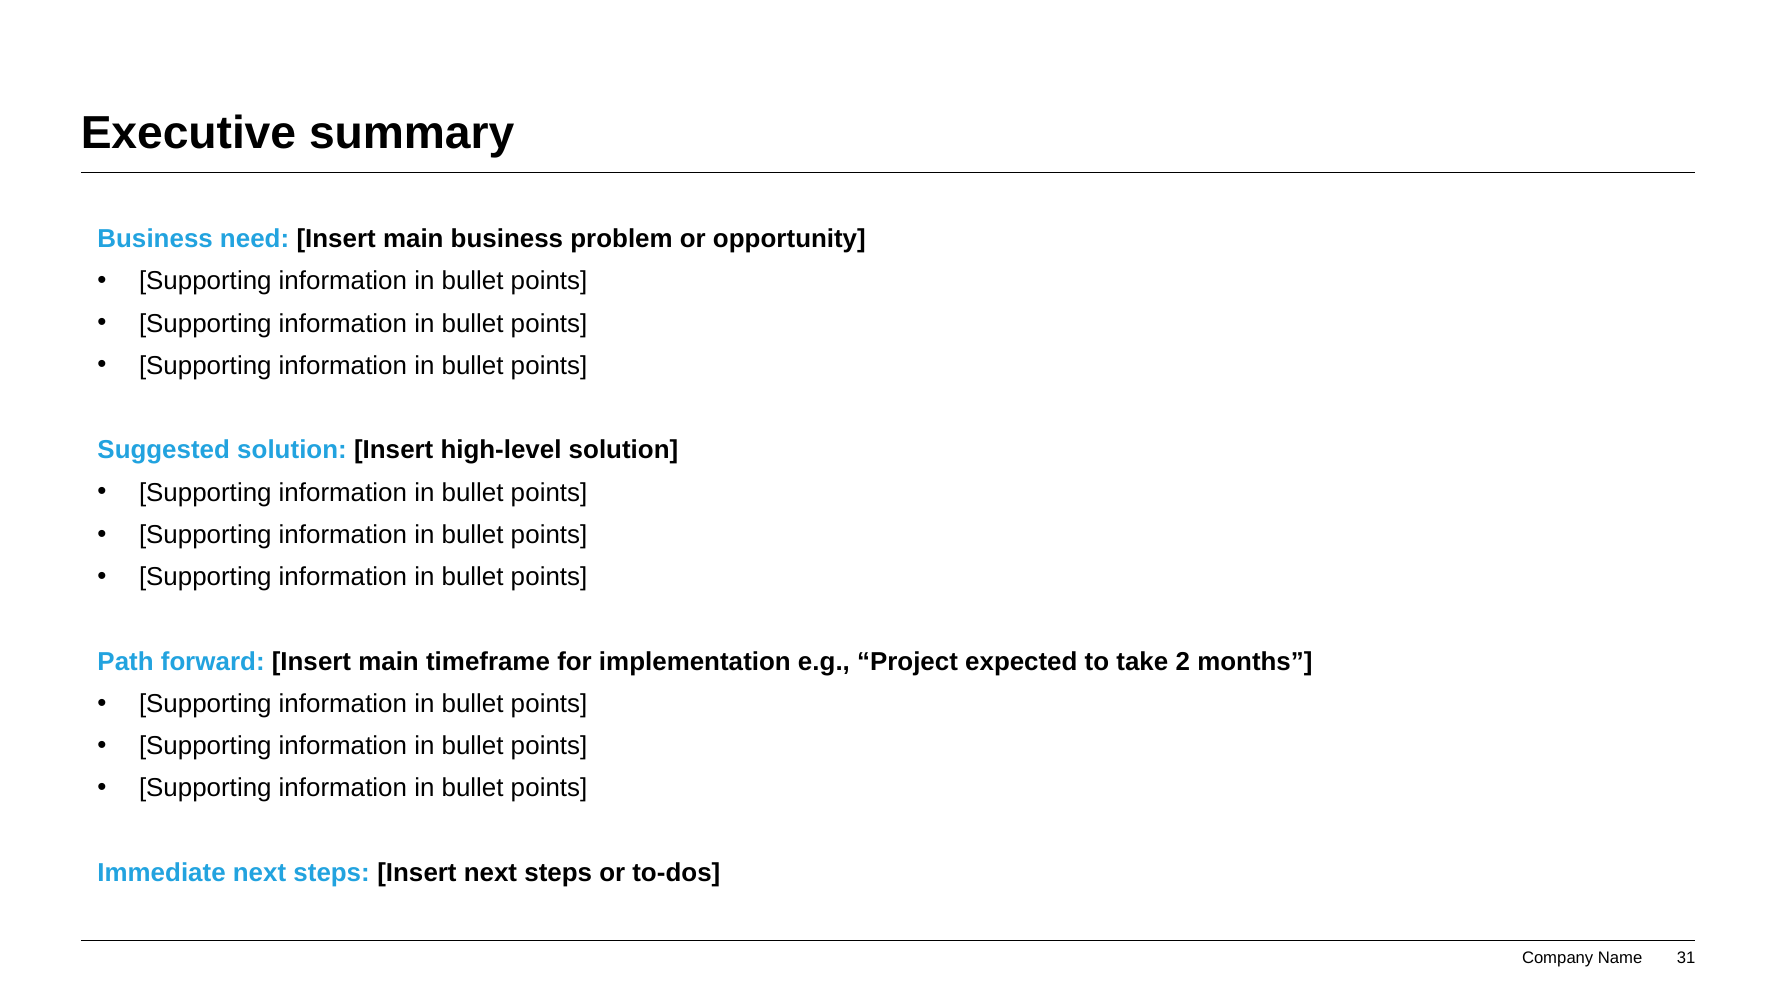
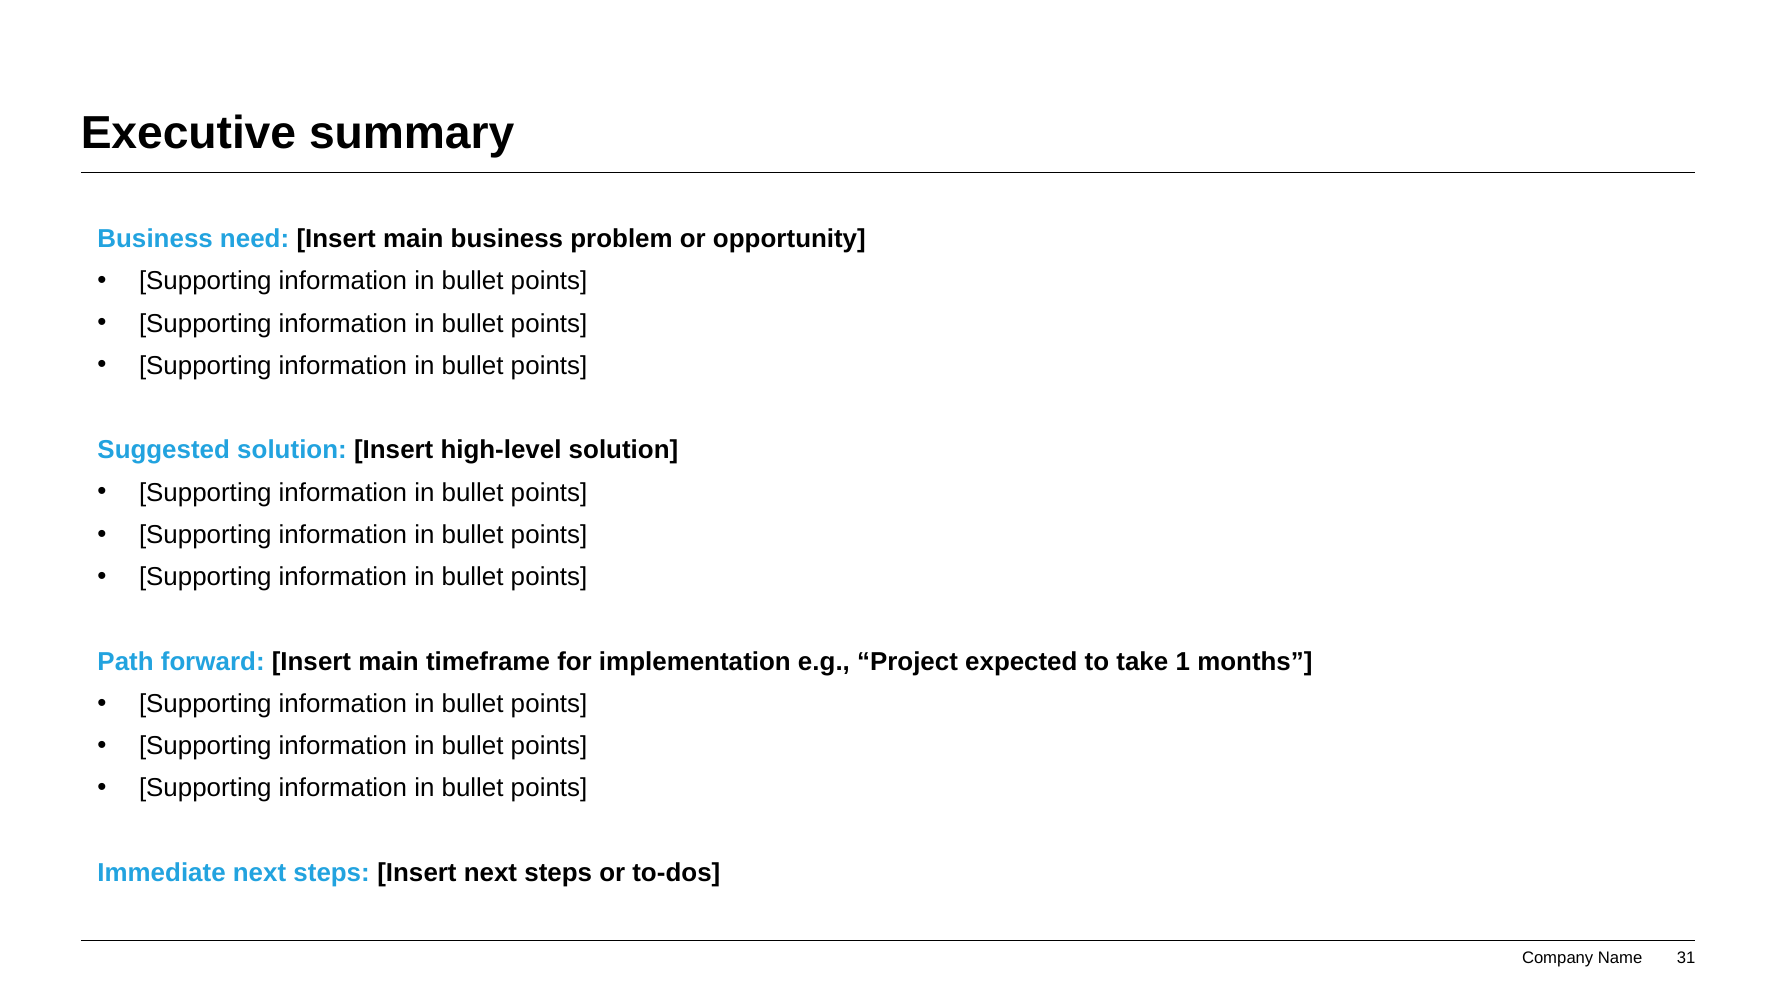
2: 2 -> 1 (1183, 662)
